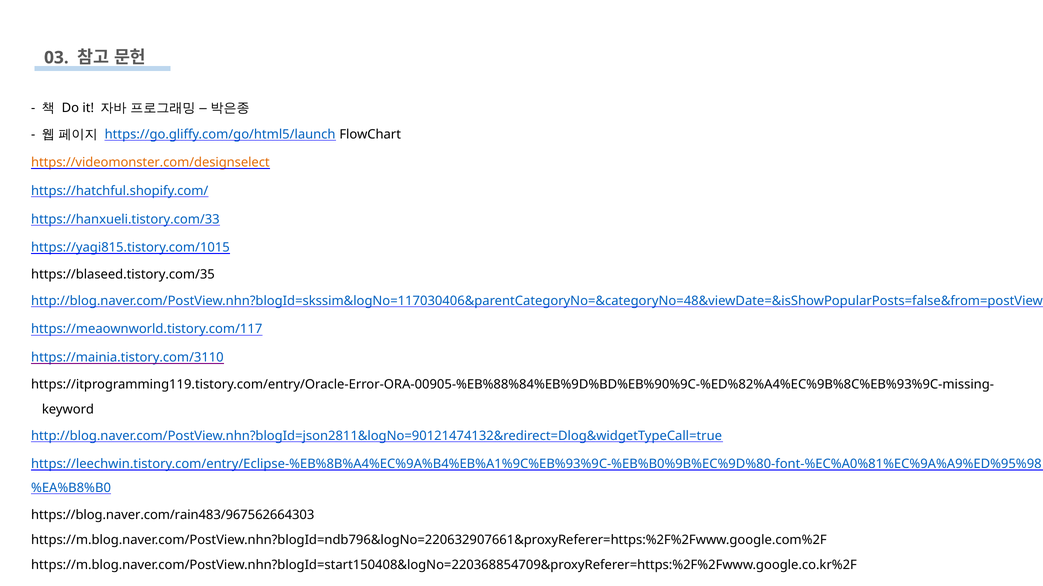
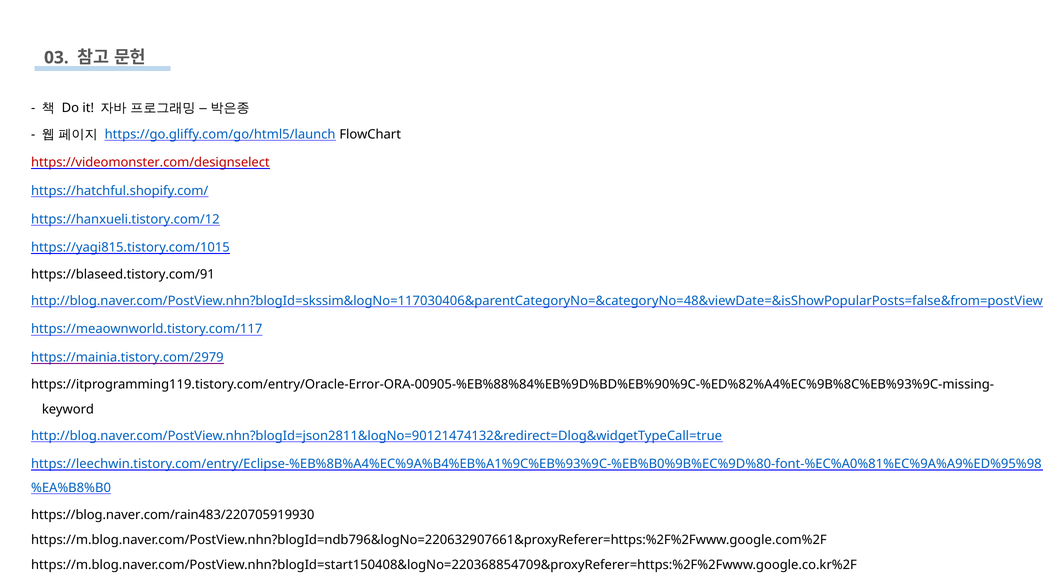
https://videomonster.com/designselect colour: orange -> red (150, 163)
https://hanxueli.tistory.com/33: https://hanxueli.tistory.com/33 -> https://hanxueli.tistory.com/12 (125, 219)
https://blaseed.tistory.com/35: https://blaseed.tistory.com/35 -> https://blaseed.tistory.com/91 (123, 275)
https://mainia.tistory.com/3110: https://mainia.tistory.com/3110 -> https://mainia.tistory.com/2979 (127, 358)
https://blog.naver.com/rain483/967562664303: https://blog.naver.com/rain483/967562664303 -> https://blog.naver.com/rain483/220705919930 (173, 515)
